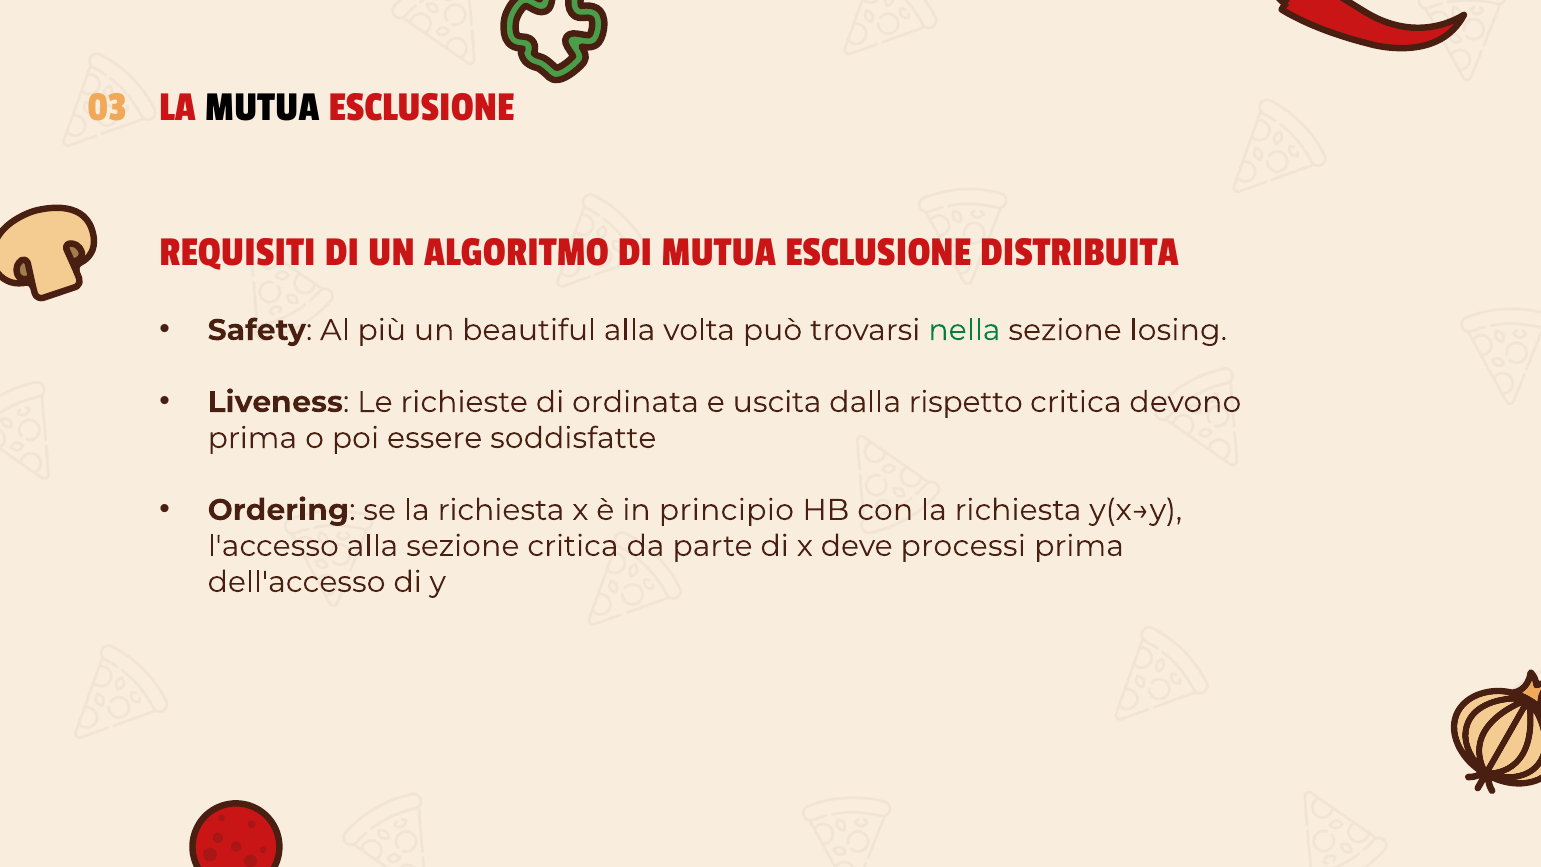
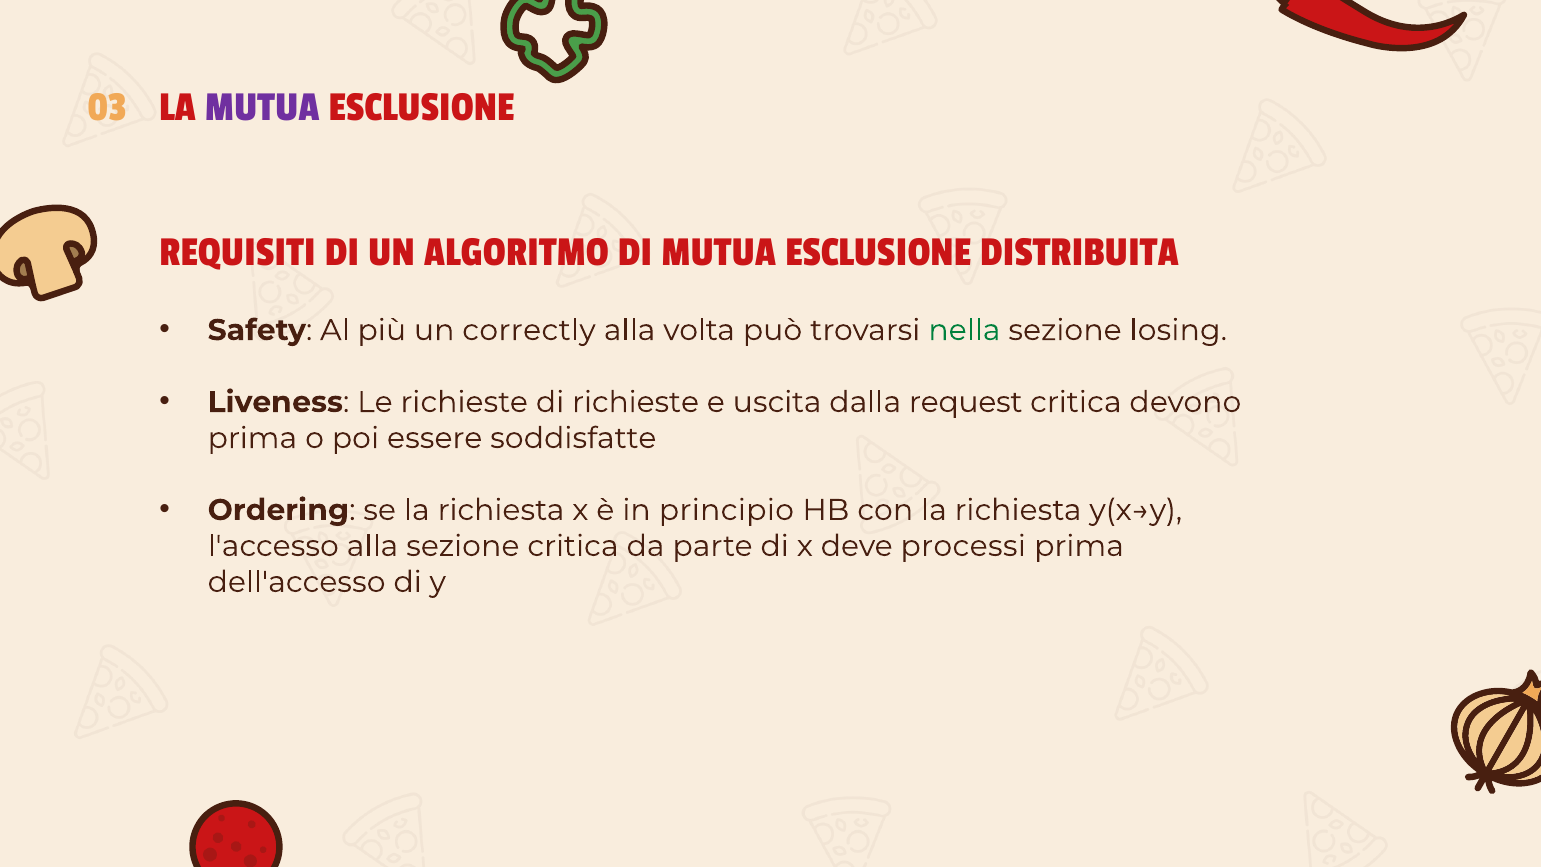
MUTUA colour: black -> purple (262, 106)
beautiful: beautiful -> correctly (529, 330)
di ordinata: ordinata -> richieste (636, 402)
rispetto: rispetto -> request (966, 402)
